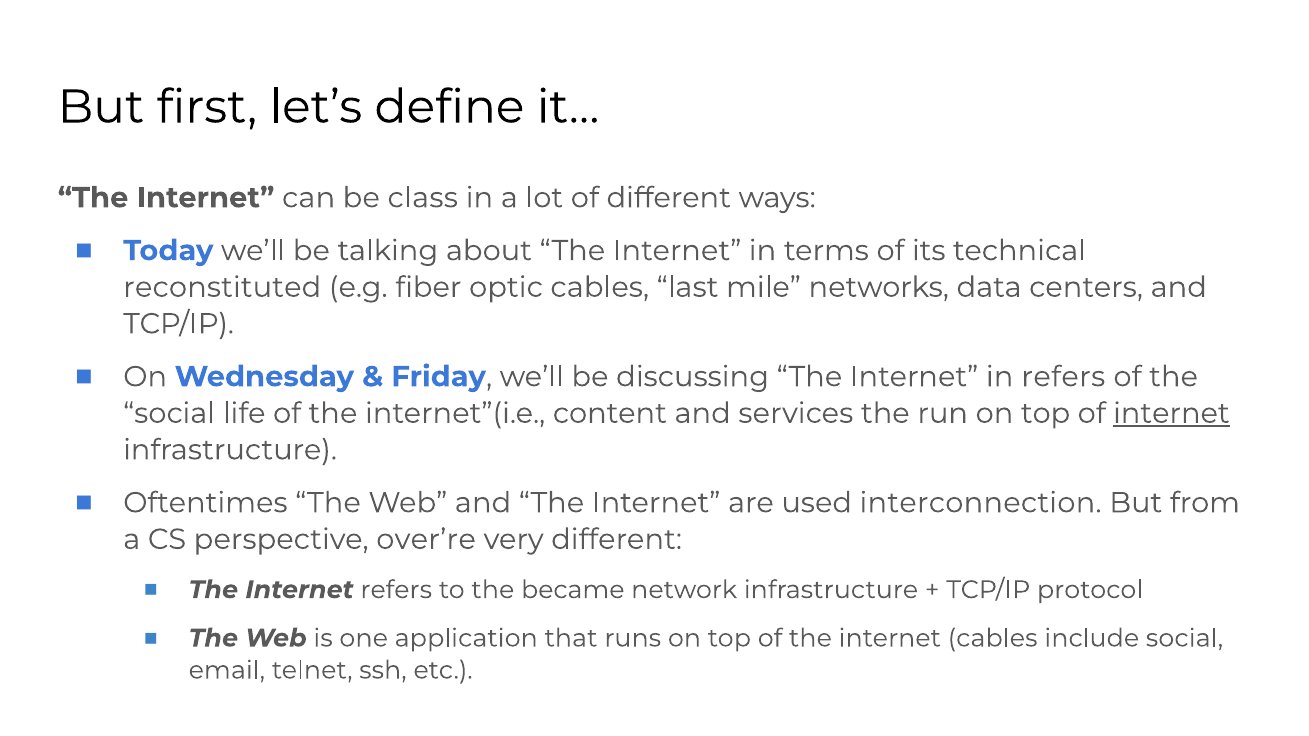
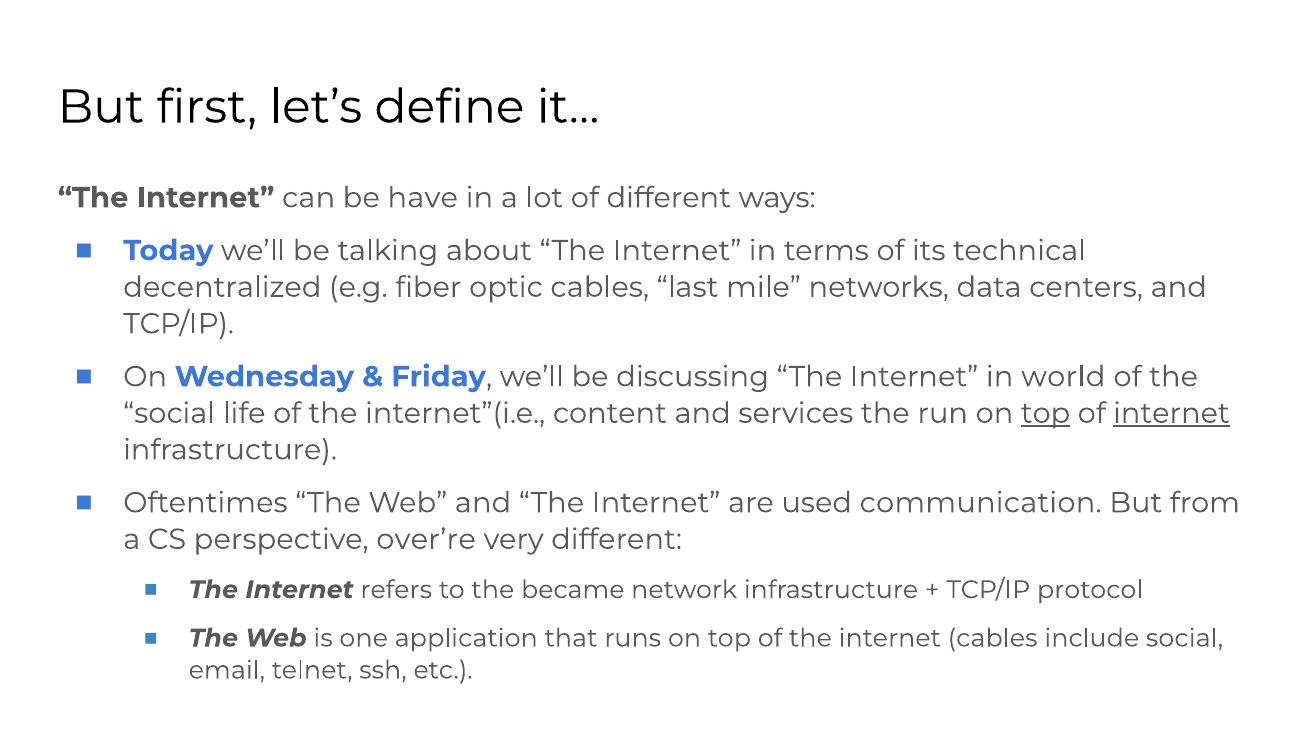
class: class -> have (423, 198)
reconstituted: reconstituted -> decentralized (222, 287)
in refers: refers -> world (1063, 377)
top underline: none -> present (1046, 413)
interconnection: interconnection -> communication (981, 503)
